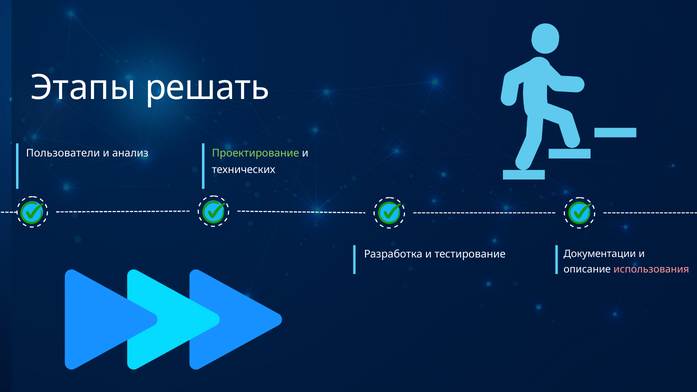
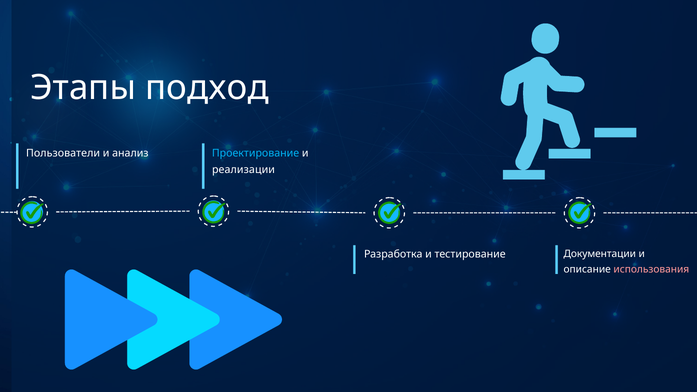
решать: решать -> подход (207, 88)
Проектирование colour: light green -> light blue (256, 153)
технических: технических -> реализации (244, 170)
